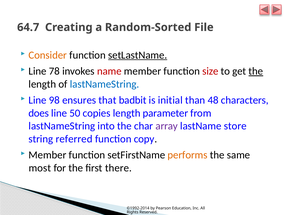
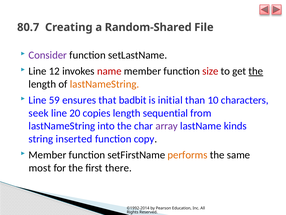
64.7: 64.7 -> 80.7 (28, 27)
Random-Sorted: Random-Sorted -> Random-Shared (148, 27)
Consider colour: orange -> purple (48, 55)
setLastName underline: present -> none (138, 55)
78: 78 -> 12 (54, 71)
lastNameString colour: blue -> orange (105, 84)
98: 98 -> 59 (54, 100)
48: 48 -> 10 (213, 100)
does: does -> seek (39, 113)
50: 50 -> 20 (75, 113)
parameter: parameter -> sequential (165, 113)
store: store -> kinds (235, 126)
referred: referred -> inserted (74, 139)
